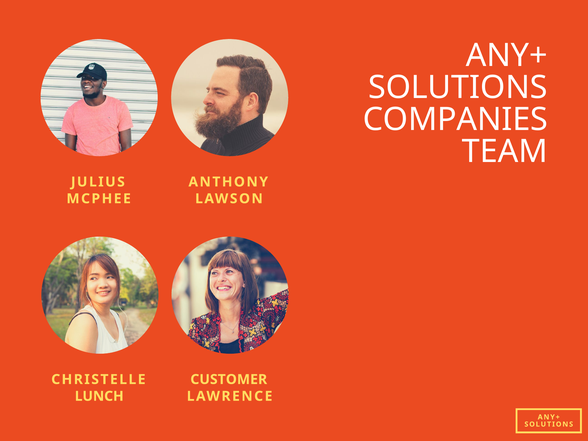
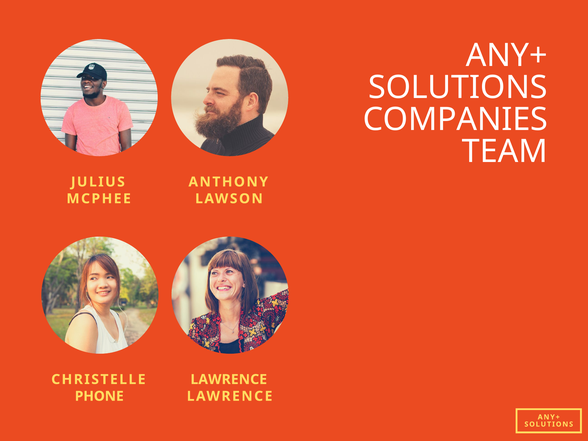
CUSTOMER: CUSTOMER -> LAWRENCE (229, 379)
LUNCH: LUNCH -> PHONE (99, 396)
